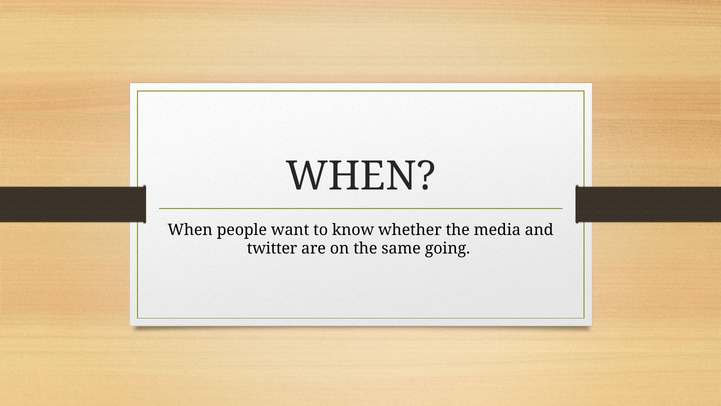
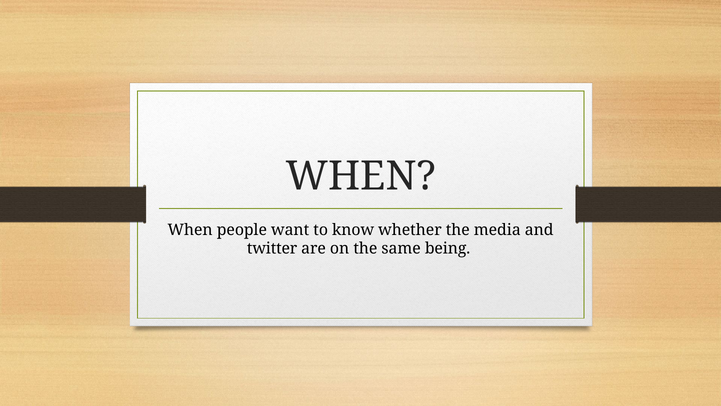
going: going -> being (448, 248)
